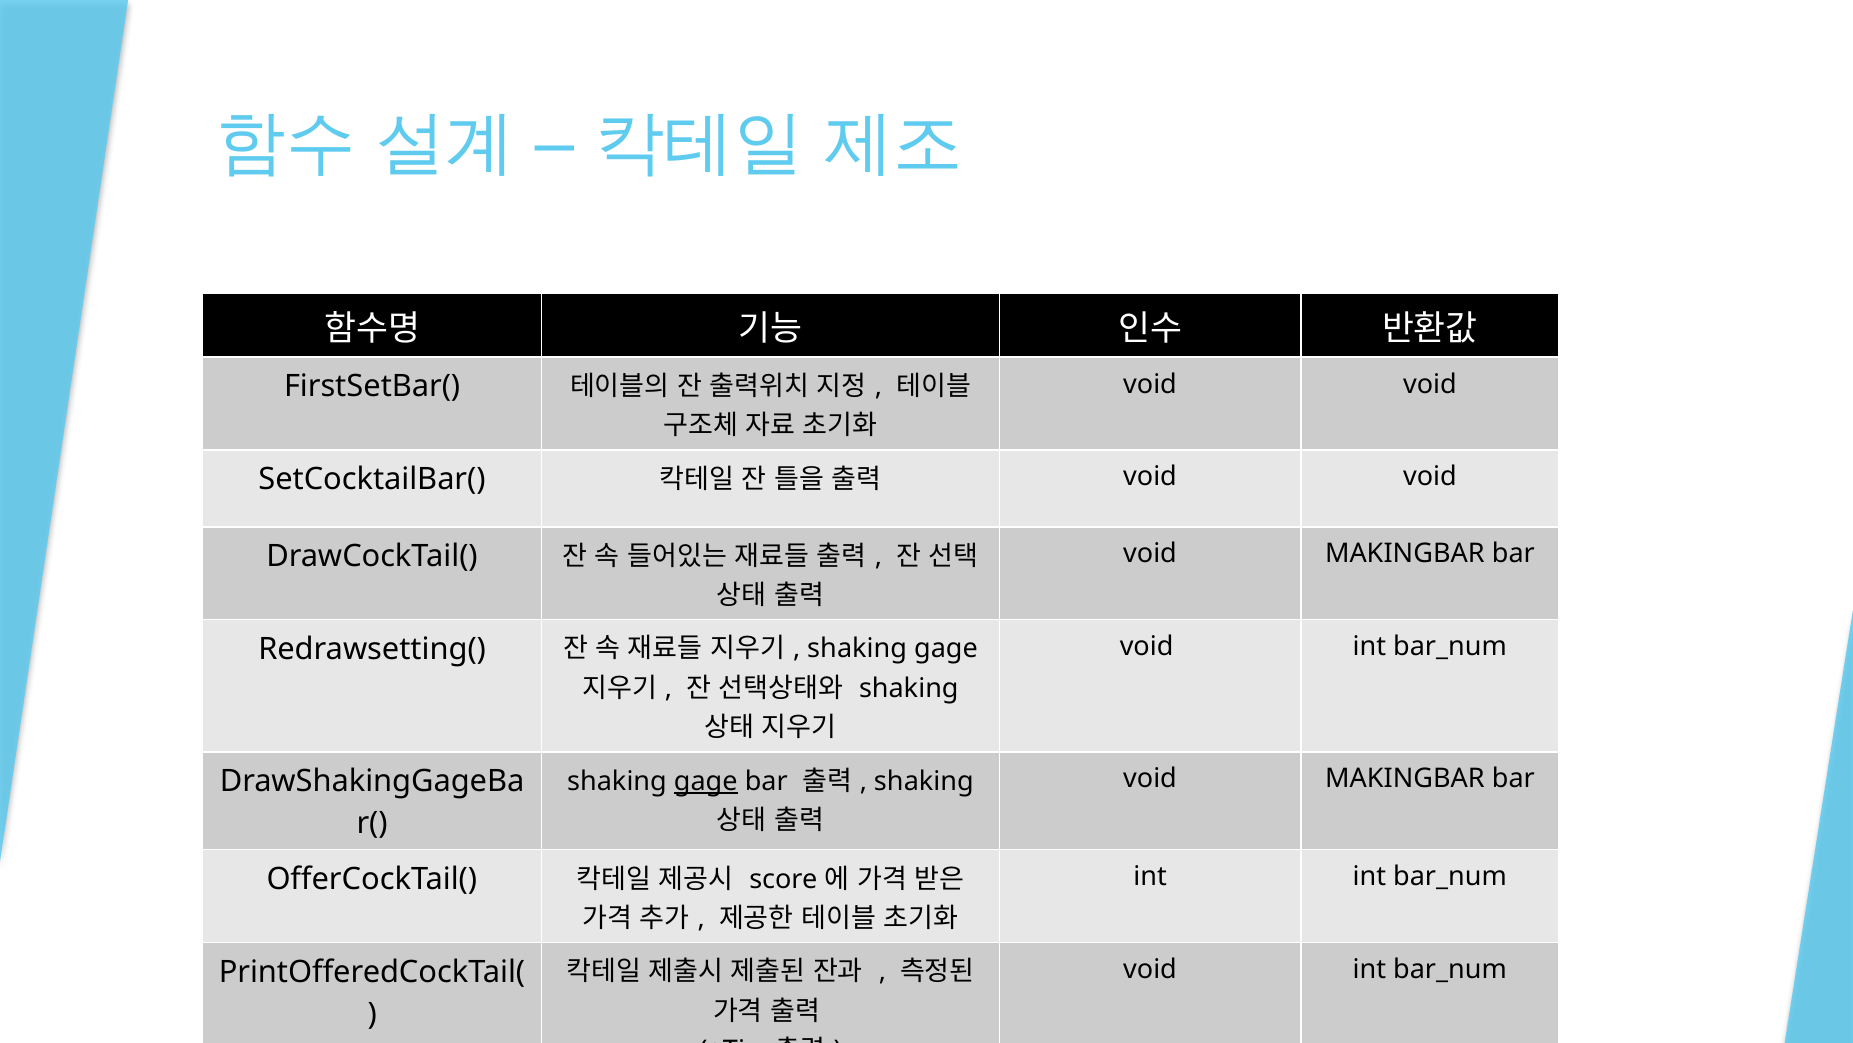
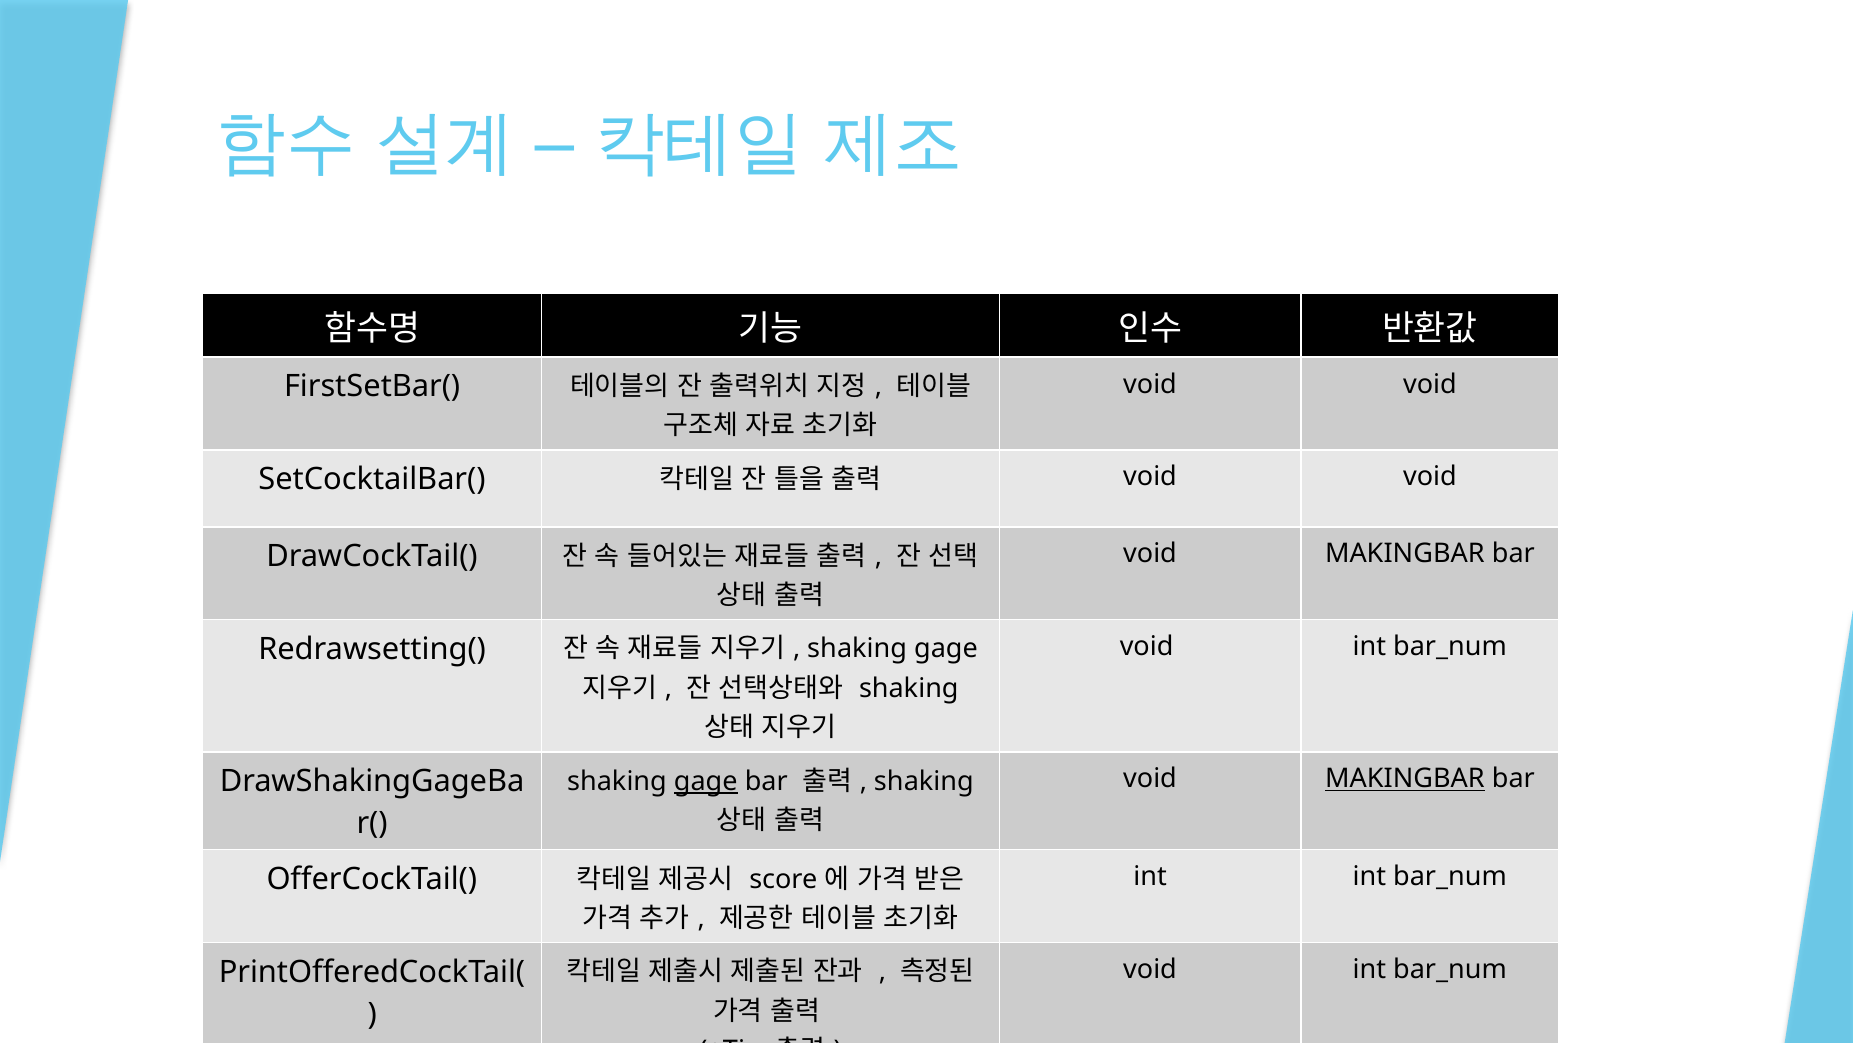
MAKINGBAR underline: none -> present (1405, 778)
